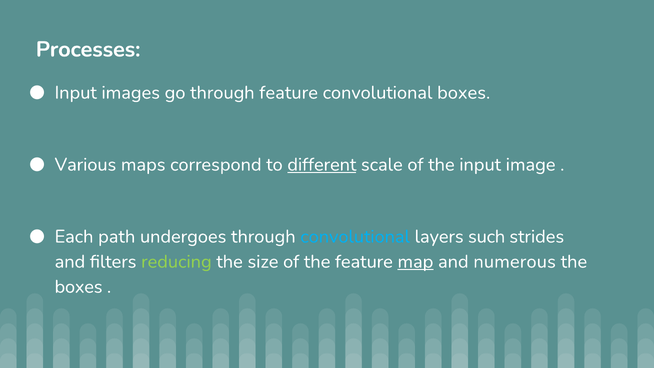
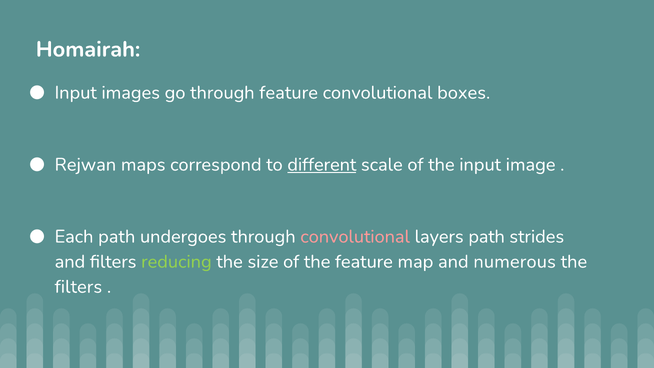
Processes: Processes -> Homairah (88, 49)
Various: Various -> Rejwan (85, 165)
convolutional colour: light blue -> pink (355, 236)
layers such: such -> path (487, 236)
map underline: present -> none (415, 262)
boxes: boxes -> filters (78, 287)
